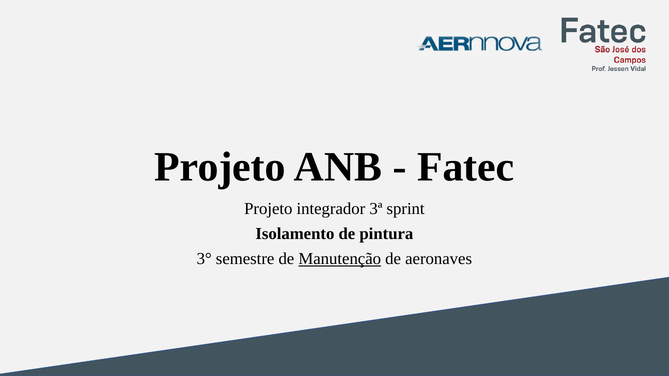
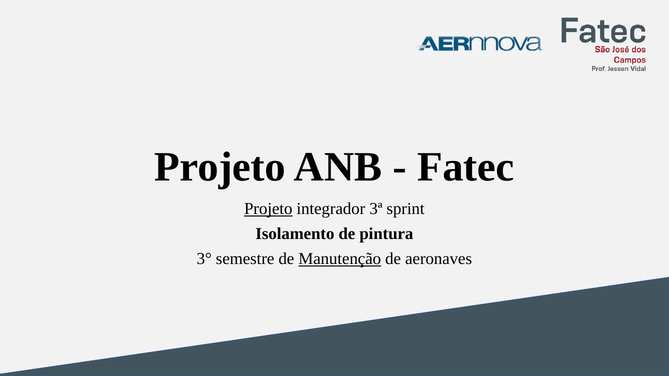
Projeto underline: none -> present (268, 209)
